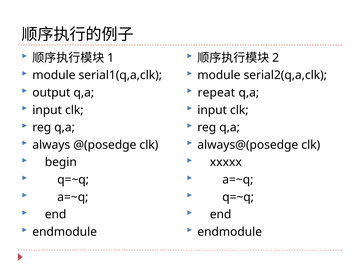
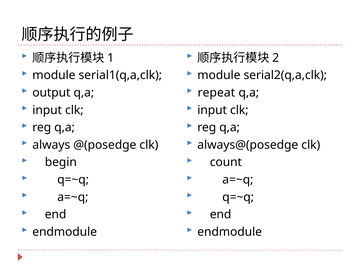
xxxxx: xxxxx -> count (226, 162)
